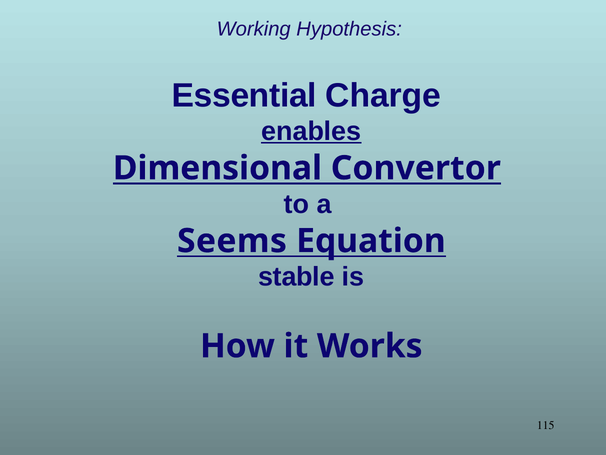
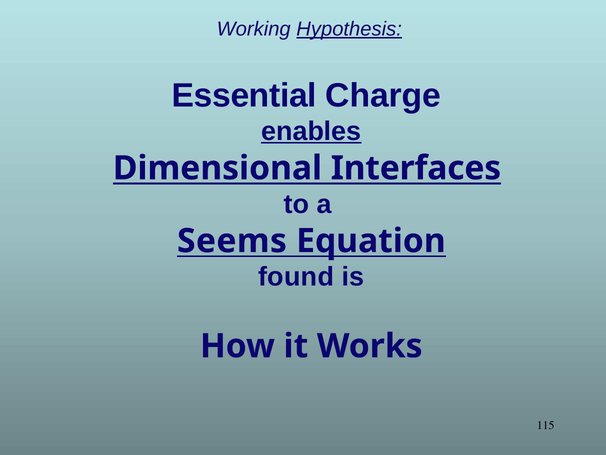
Hypothesis underline: none -> present (349, 29)
Convertor: Convertor -> Interfaces (416, 168)
stable: stable -> found (296, 277)
